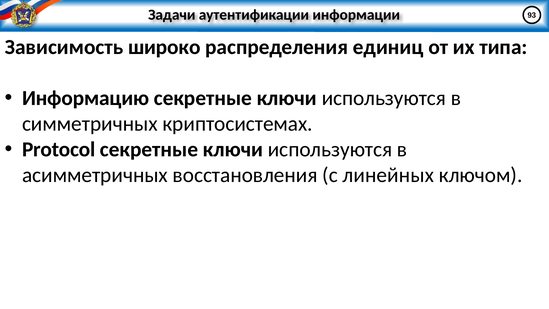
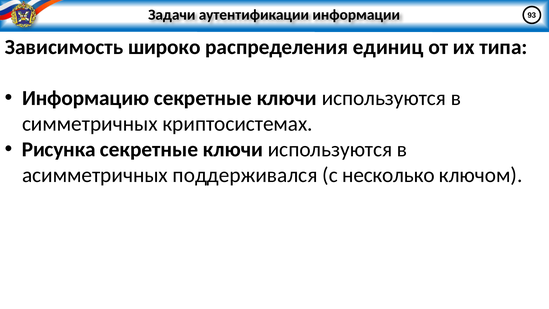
Protocol: Protocol -> Рисунка (59, 149)
восстановления: восстановления -> поддерживался (245, 175)
линейных: линейных -> несколько (388, 175)
